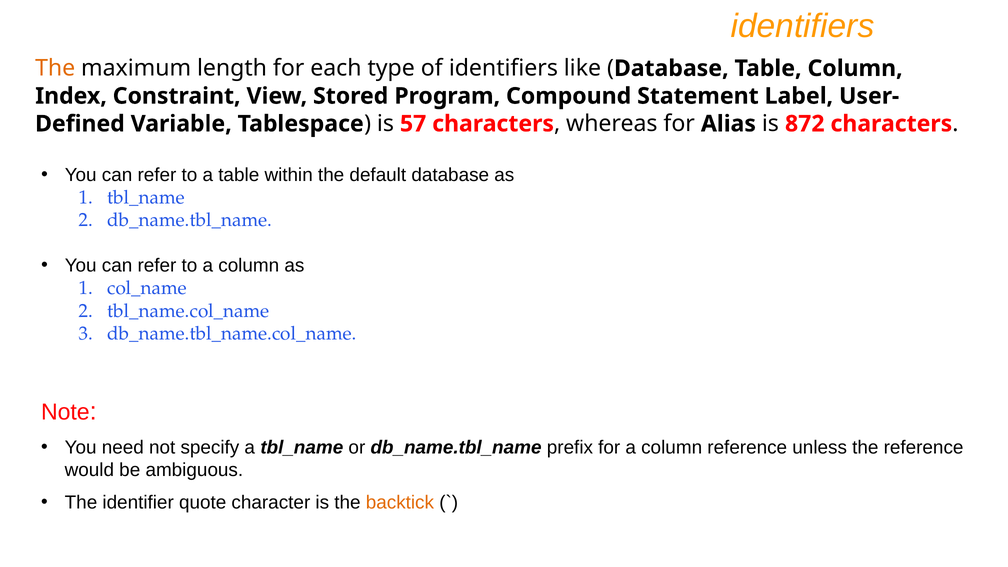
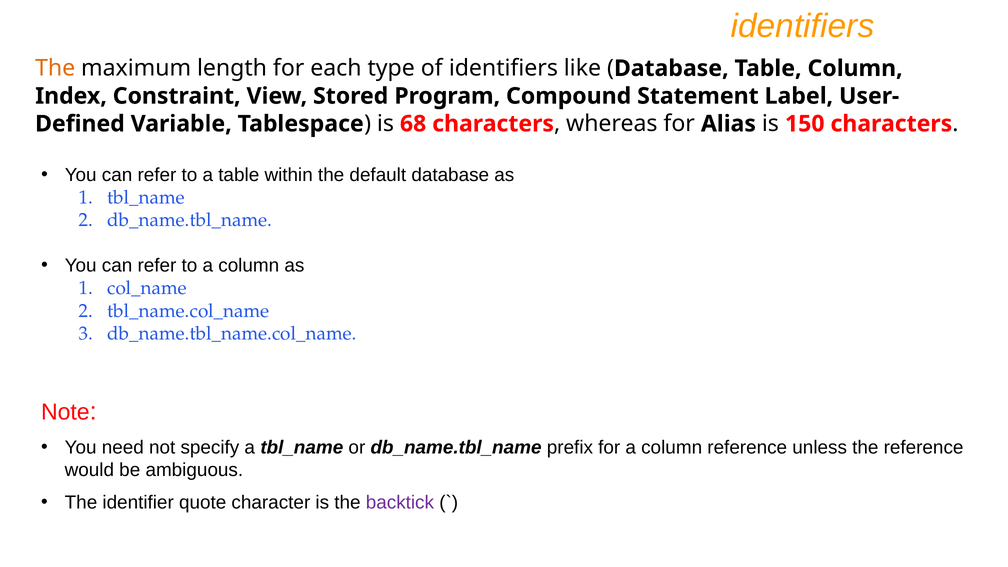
57: 57 -> 68 (413, 124)
872: 872 -> 150 (805, 124)
backtick colour: orange -> purple (400, 503)
